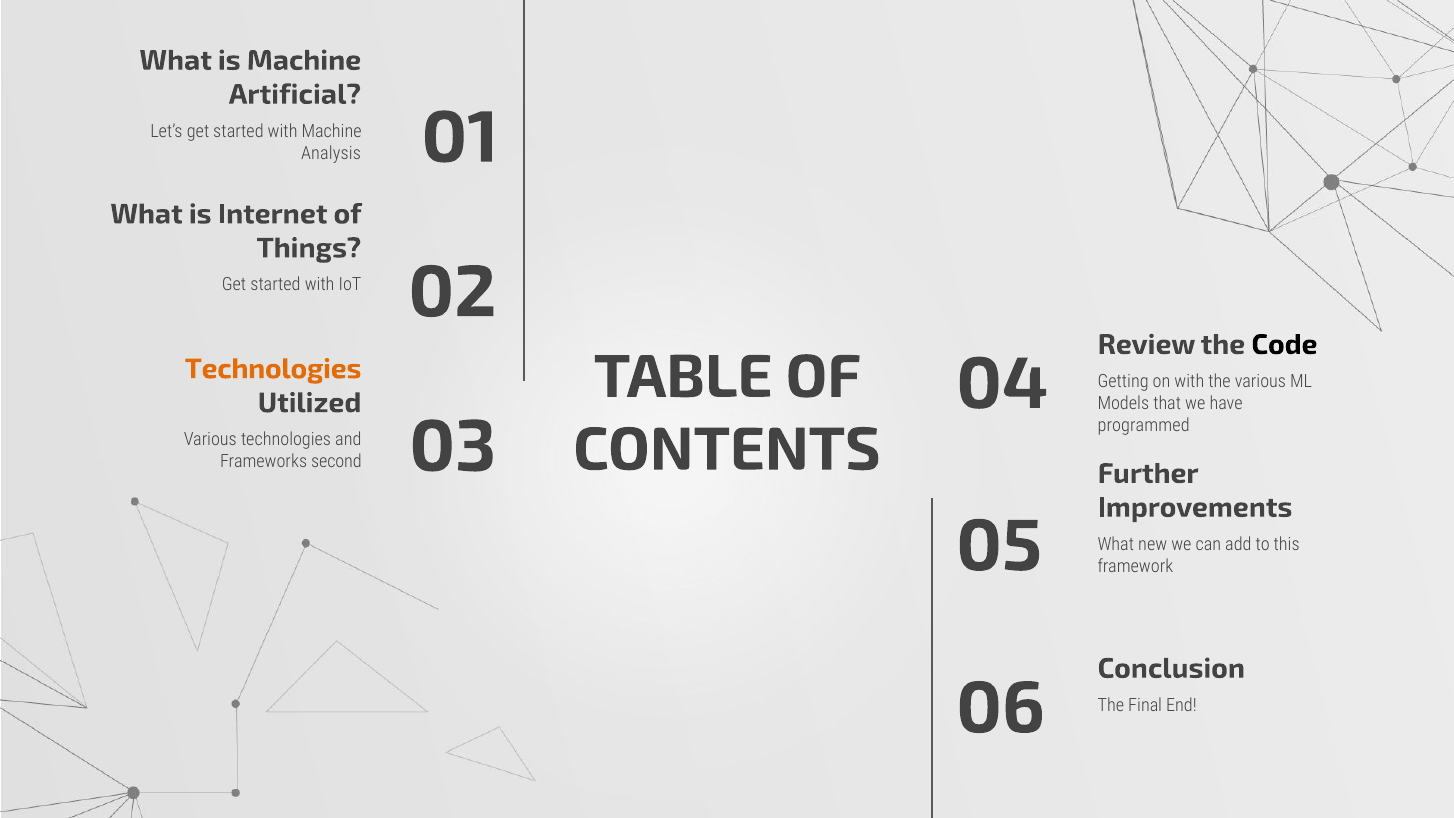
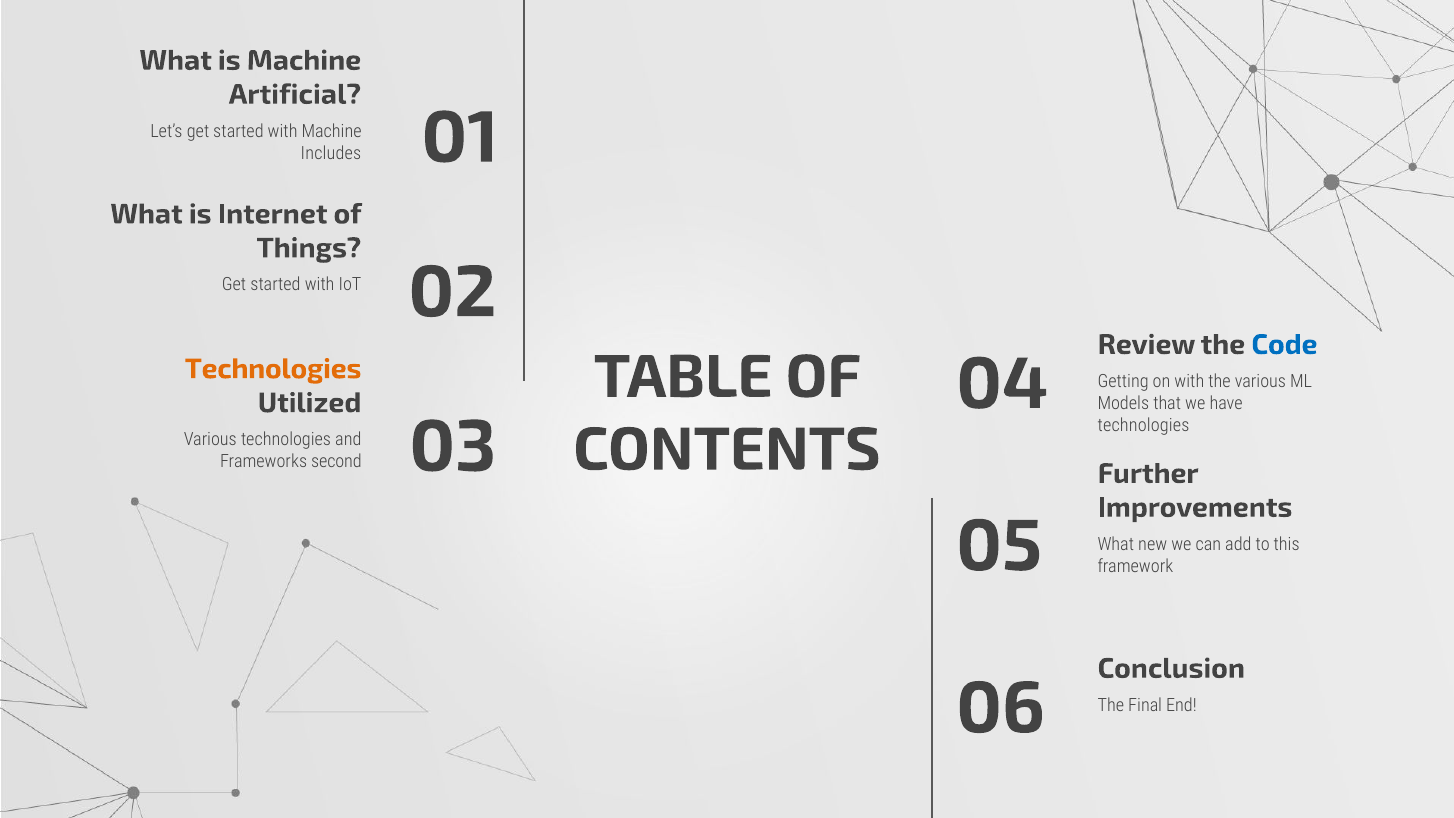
Analysis: Analysis -> Includes (331, 153)
Code colour: black -> blue (1284, 345)
programmed: programmed -> technologies (1144, 425)
